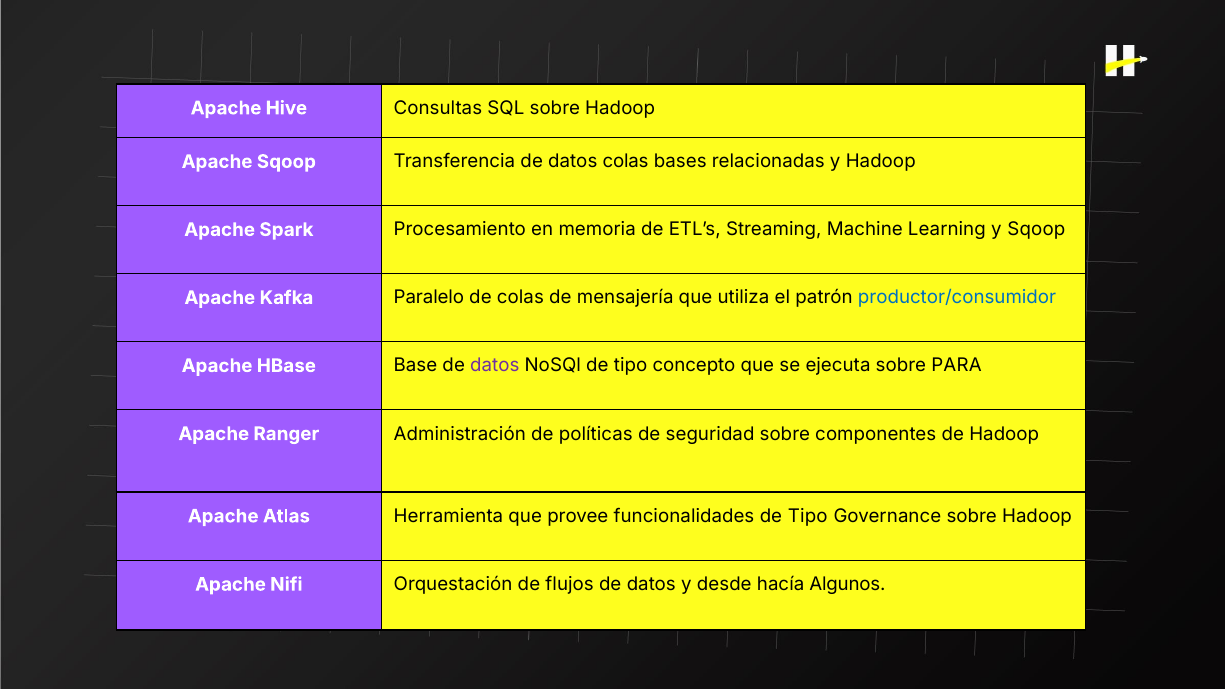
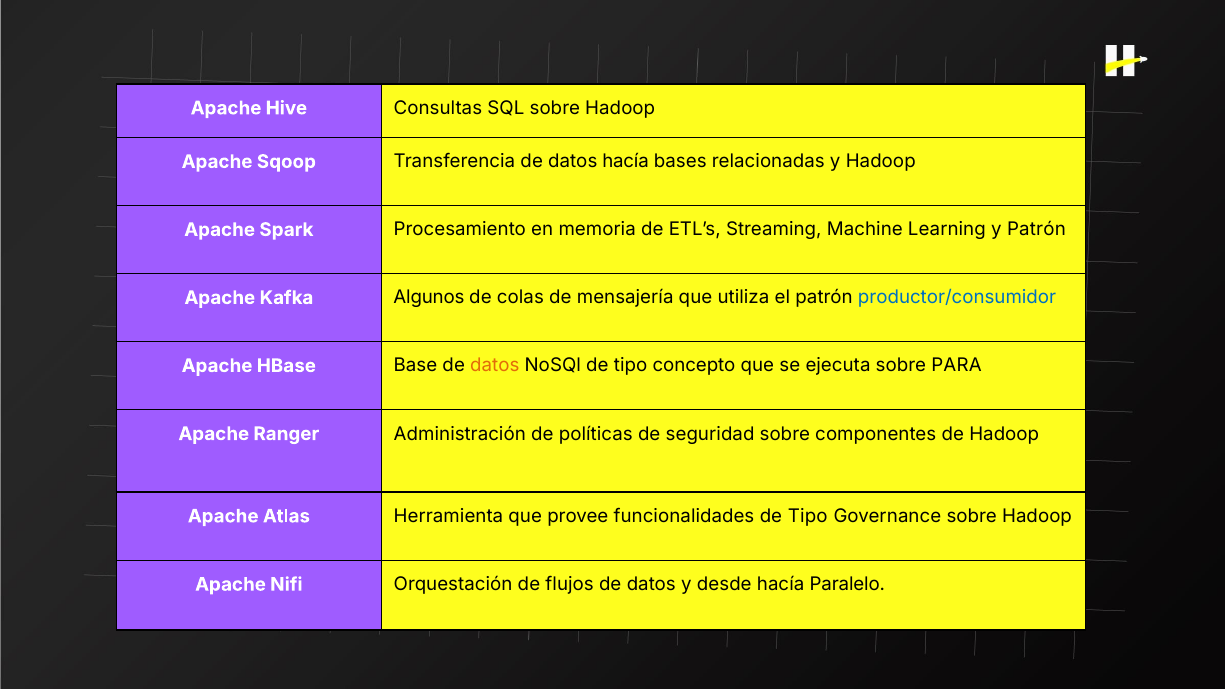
datos colas: colas -> hacía (626, 162)
y Sqoop: Sqoop -> Patrón (1036, 230)
Paralelo: Paralelo -> Algunos (429, 298)
datos colour: purple -> orange (495, 366)
Algunos: Algunos -> Paralelo (847, 585)
